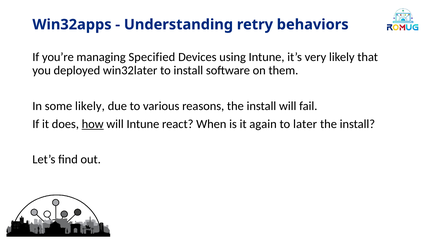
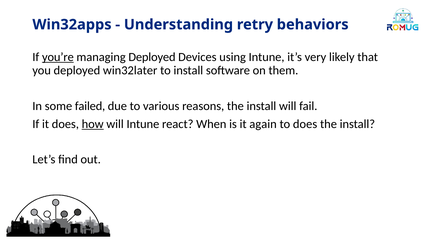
you’re underline: none -> present (58, 57)
managing Specified: Specified -> Deployed (152, 57)
some likely: likely -> failed (90, 106)
to later: later -> does (305, 124)
